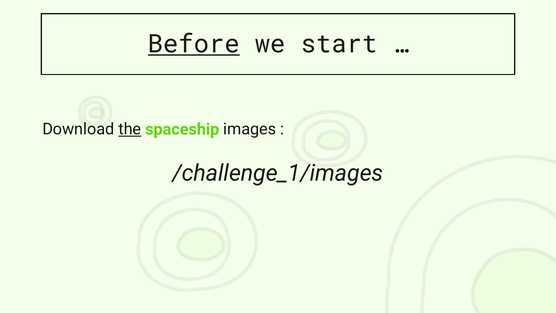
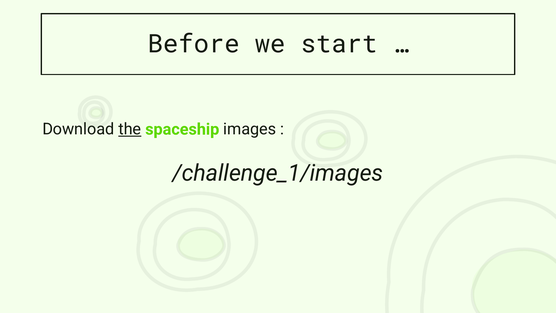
Before underline: present -> none (194, 44)
